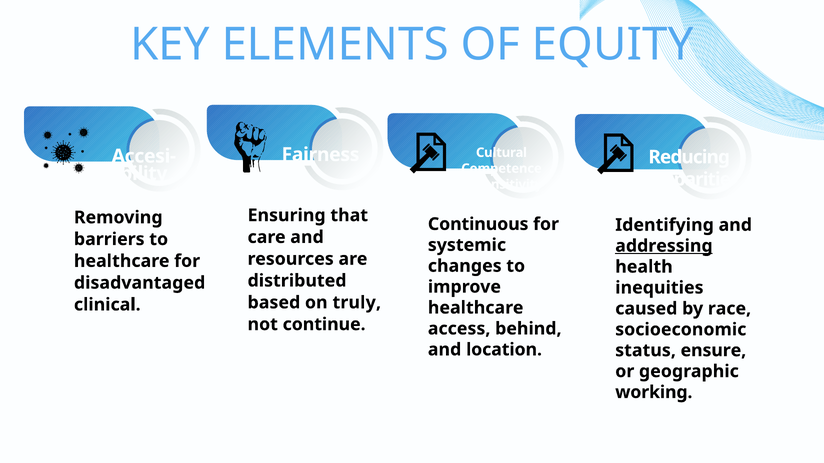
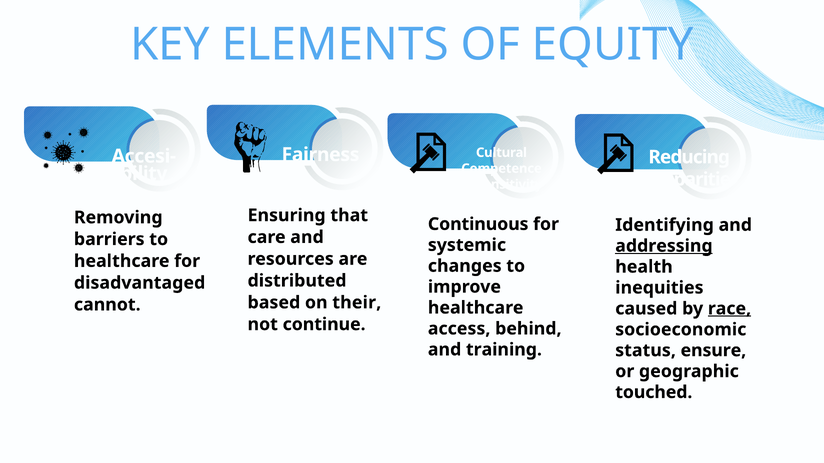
truly: truly -> their (357, 303)
clinical: clinical -> cannot (107, 305)
race underline: none -> present (729, 309)
location: location -> training (504, 350)
working: working -> touched (654, 393)
